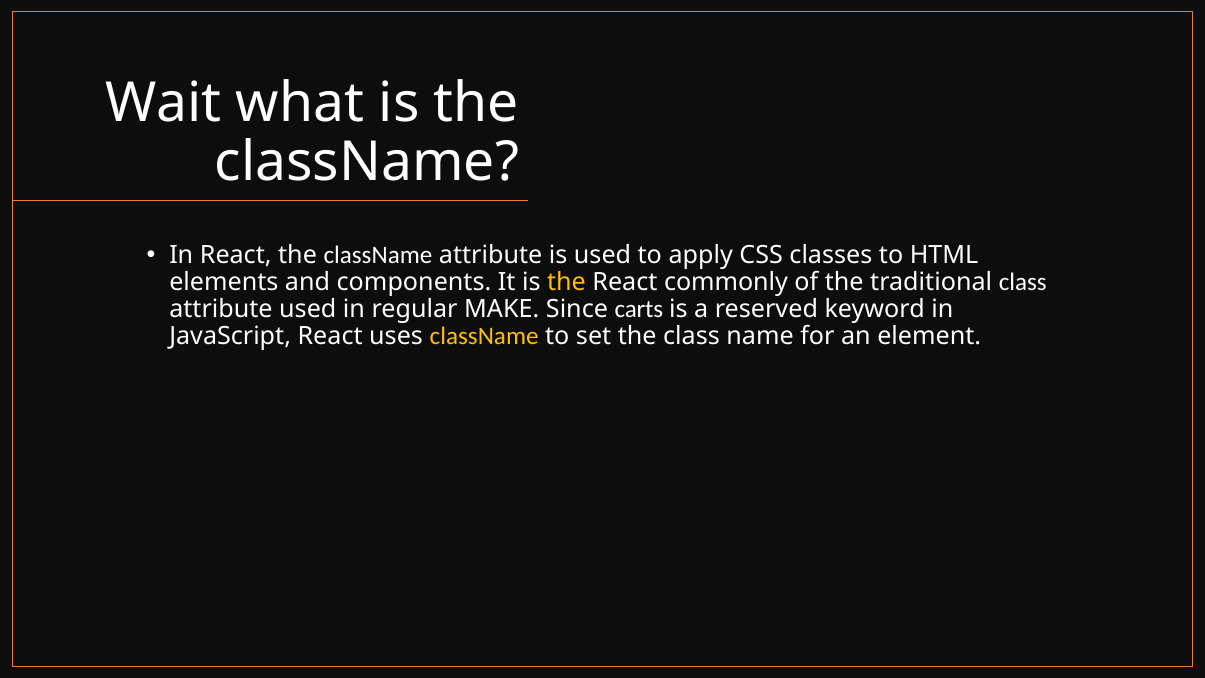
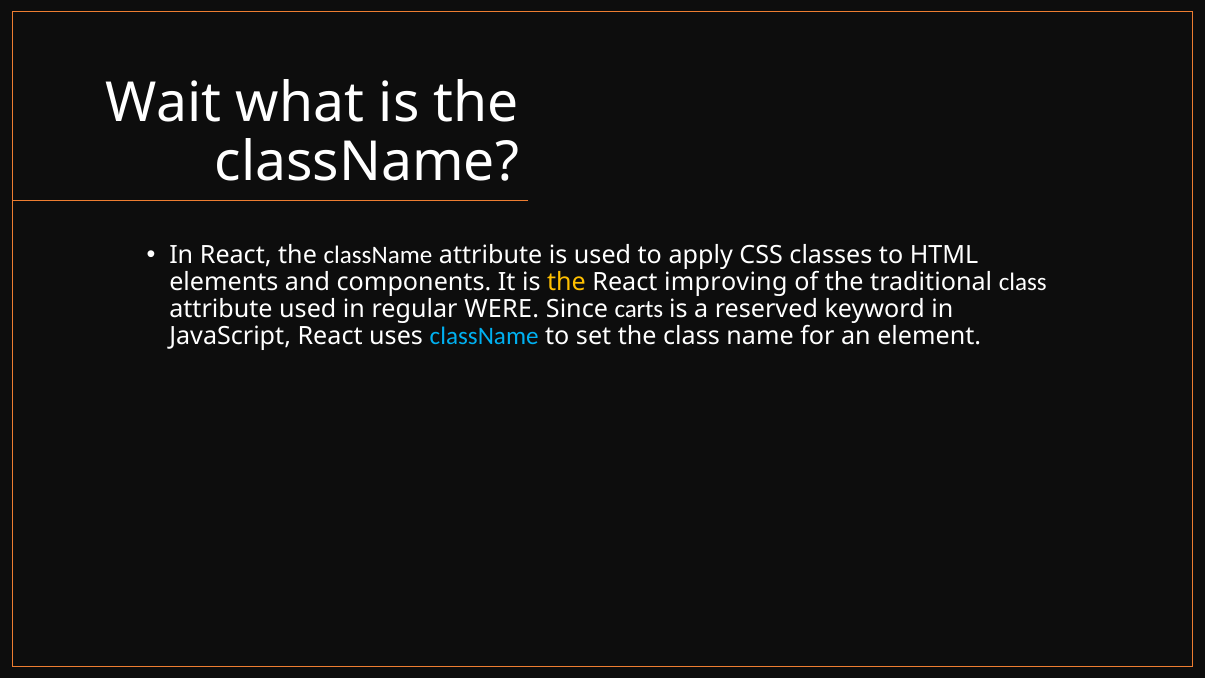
commonly: commonly -> improving (726, 282)
MAKE: MAKE -> WERE (502, 309)
className colour: yellow -> light blue (484, 337)
